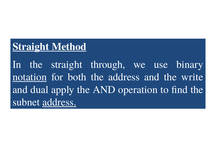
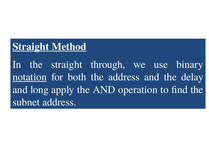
write: write -> delay (192, 77)
dual: dual -> long (39, 89)
address underline: present -> none (59, 102)
